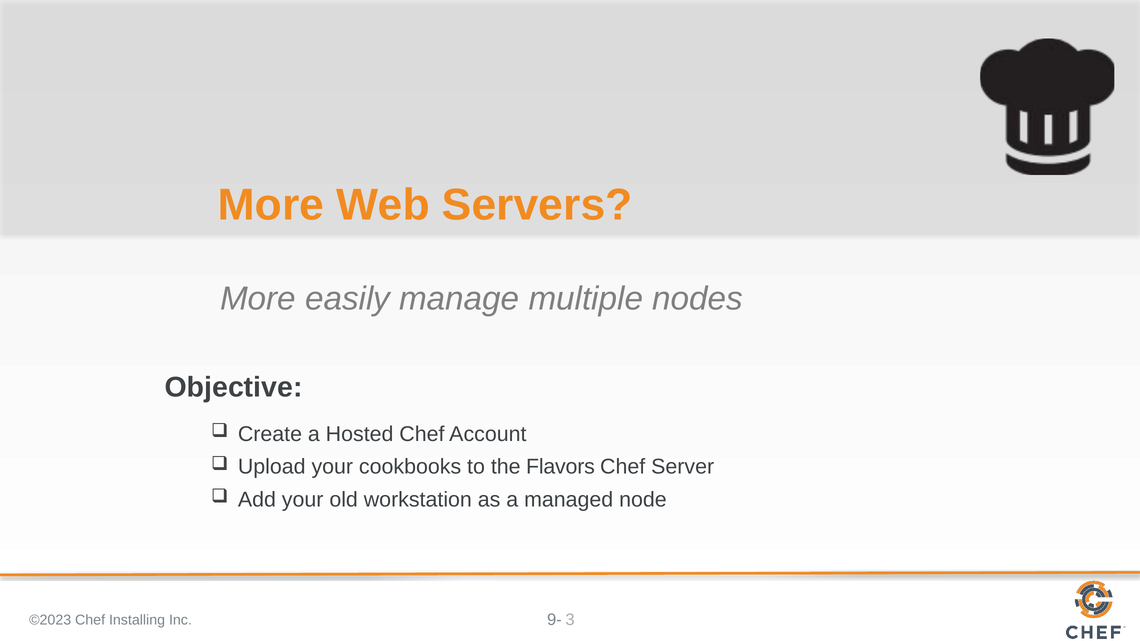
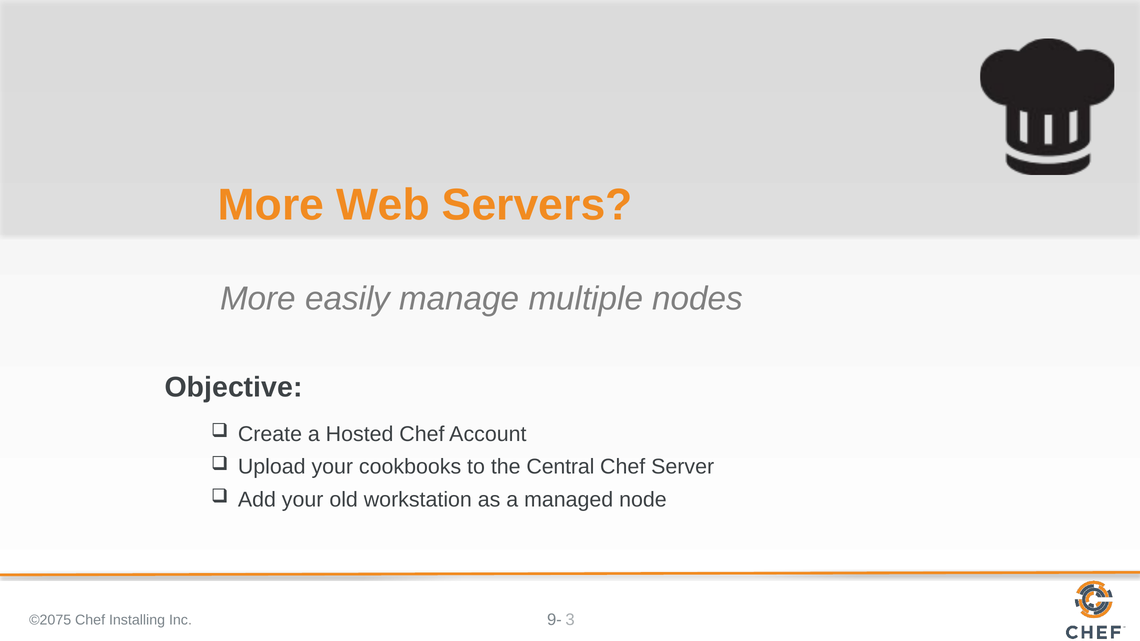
Flavors: Flavors -> Central (560, 467)
©2023: ©2023 -> ©2075 (50, 620)
